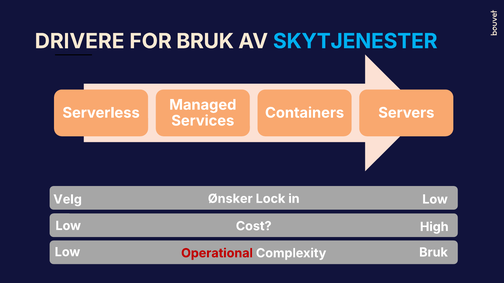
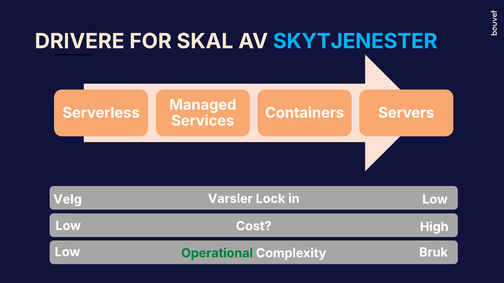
FOR BRUK: BRUK -> SKAL (205, 41)
Ønsker: Ønsker -> Varsler (230, 199)
Operational colour: red -> green (217, 254)
